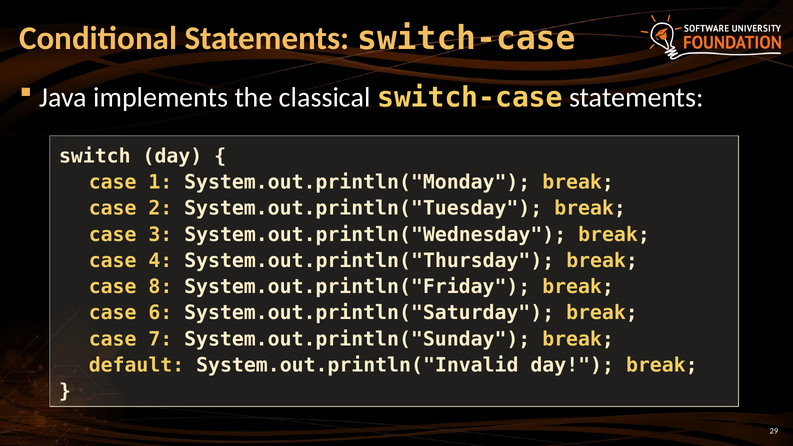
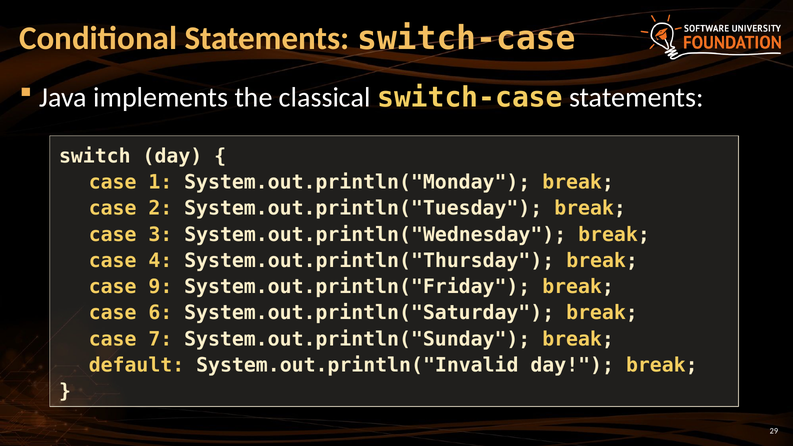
8: 8 -> 9 (160, 287)
